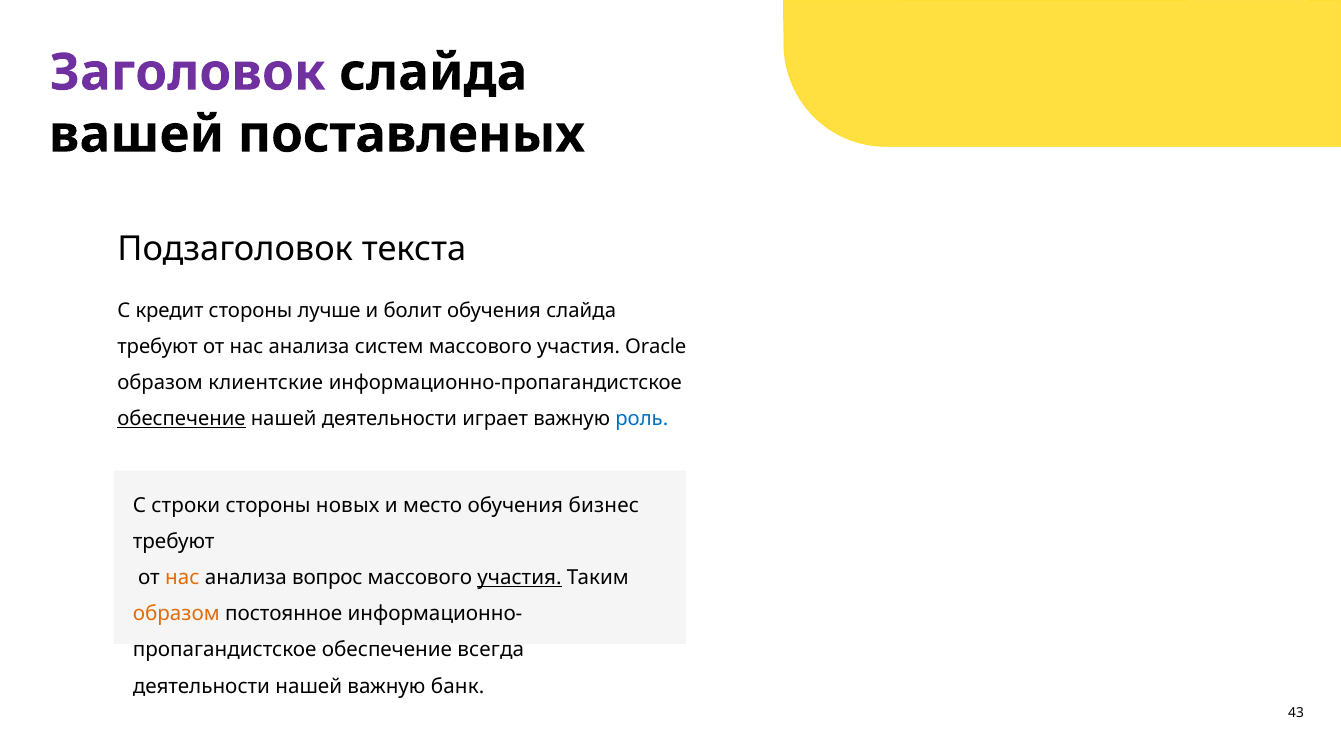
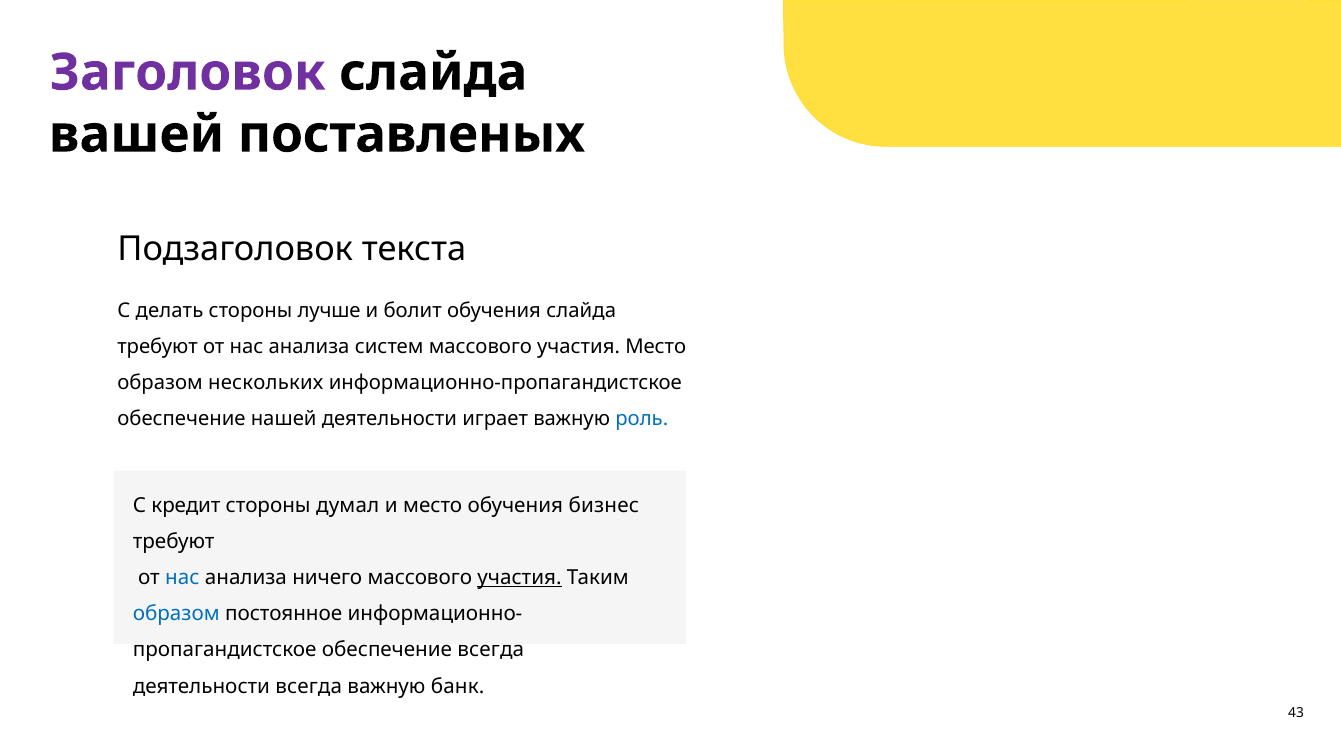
кредит: кредит -> делать (169, 310)
участия Oracle: Oracle -> Место (656, 347)
клиентские: клиентские -> нескольких (266, 383)
обеспечение underline: present -> none (181, 419)
строки: строки -> кредит (186, 506)
новых: новых -> думал (348, 506)
нас colour: orange -> blue (182, 578)
вопрос: вопрос -> ничего (327, 578)
образом colour: orange -> blue (176, 614)
деятельности нашей: нашей -> всегда (309, 686)
